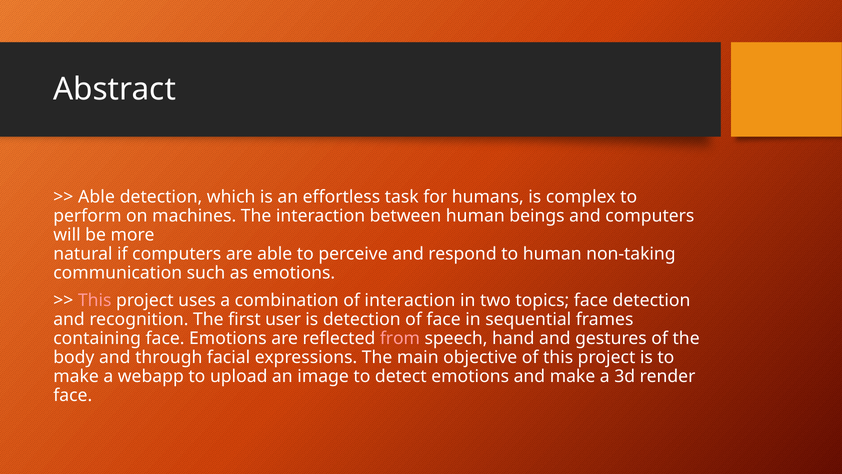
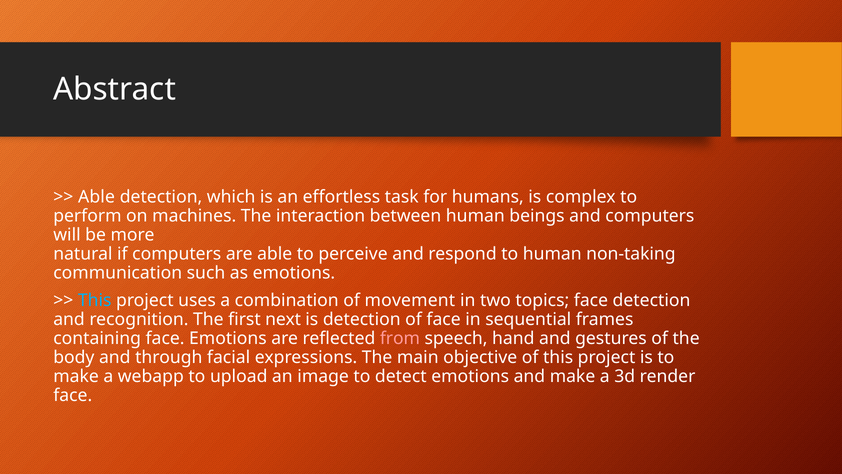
This colour: pink -> light blue (95, 300)
of interaction: interaction -> movement (410, 300)
user: user -> next (283, 319)
